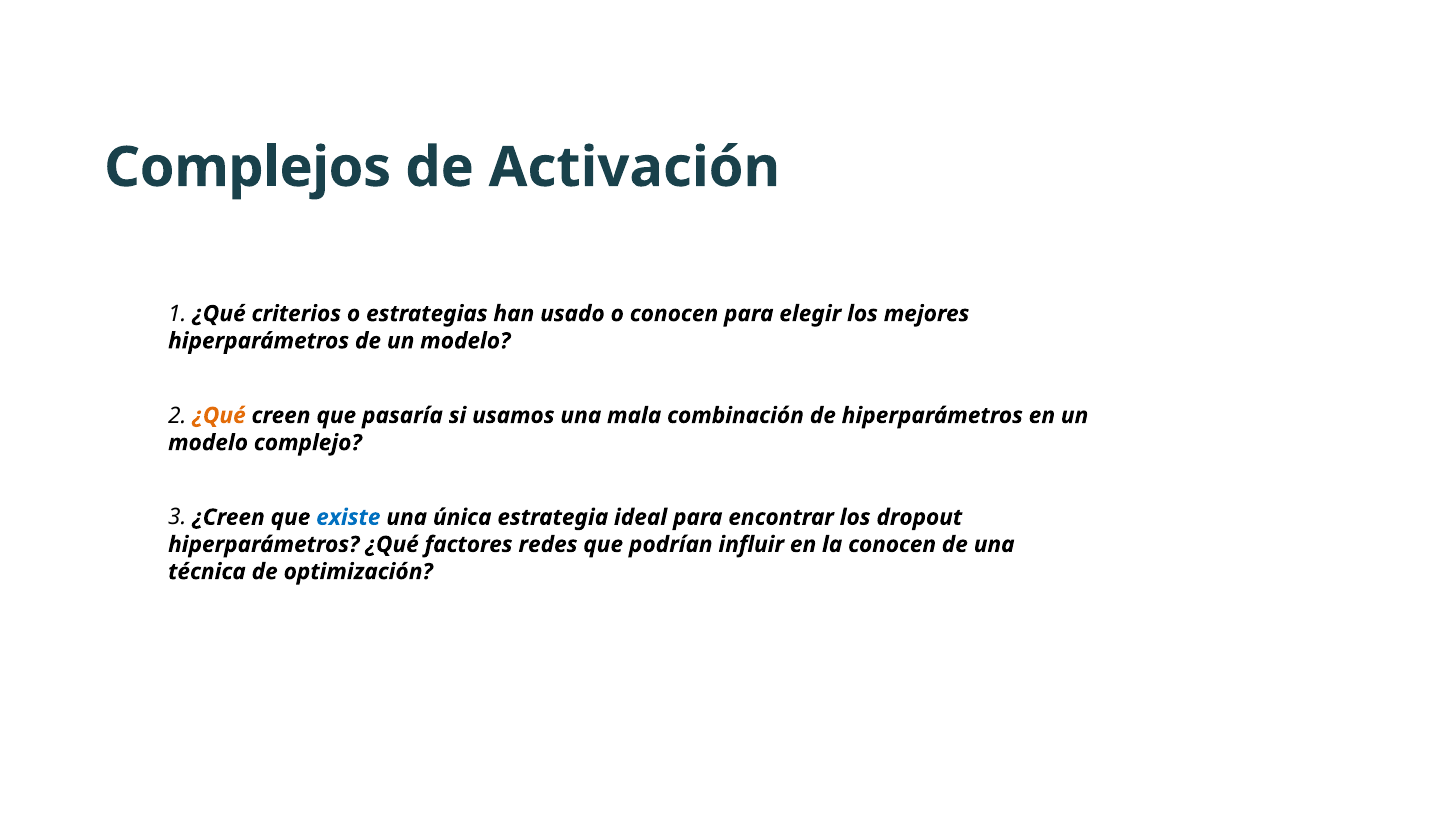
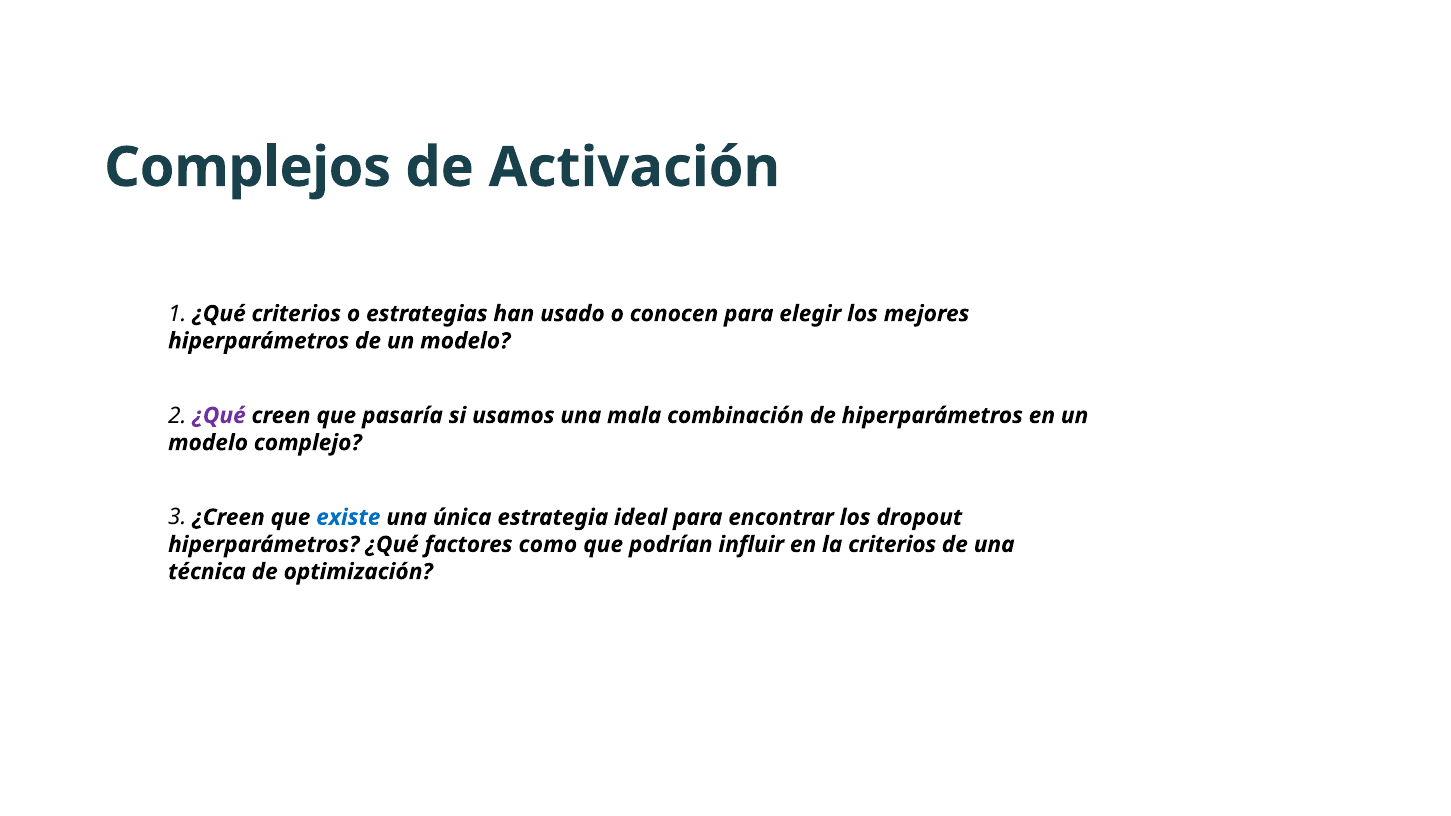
¿Qué colour: orange -> purple (219, 416)
redes: redes -> como (548, 545)
la conocen: conocen -> criterios (892, 545)
